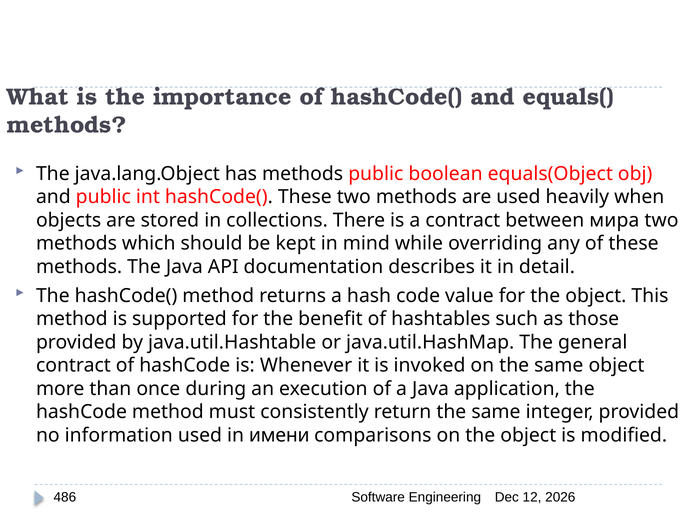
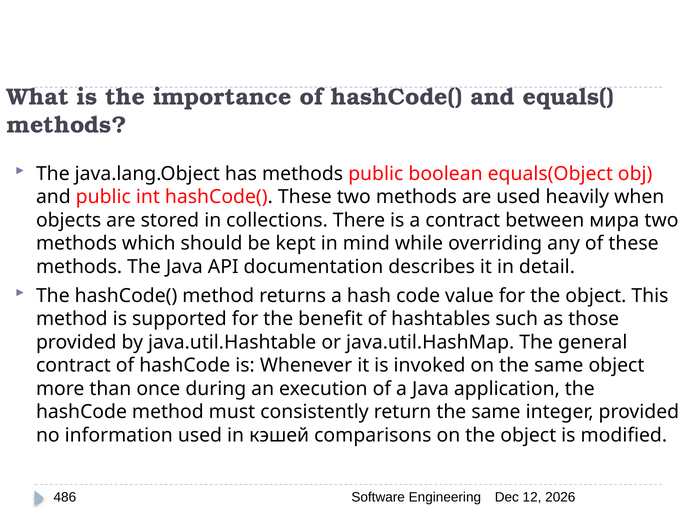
имени: имени -> кэшей (279, 435)
